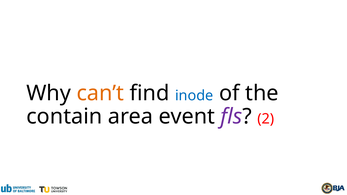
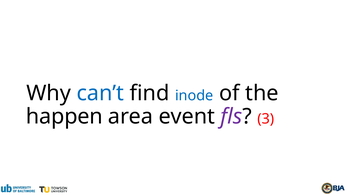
can’t colour: orange -> blue (100, 93)
contain: contain -> happen (64, 117)
2: 2 -> 3 (266, 119)
